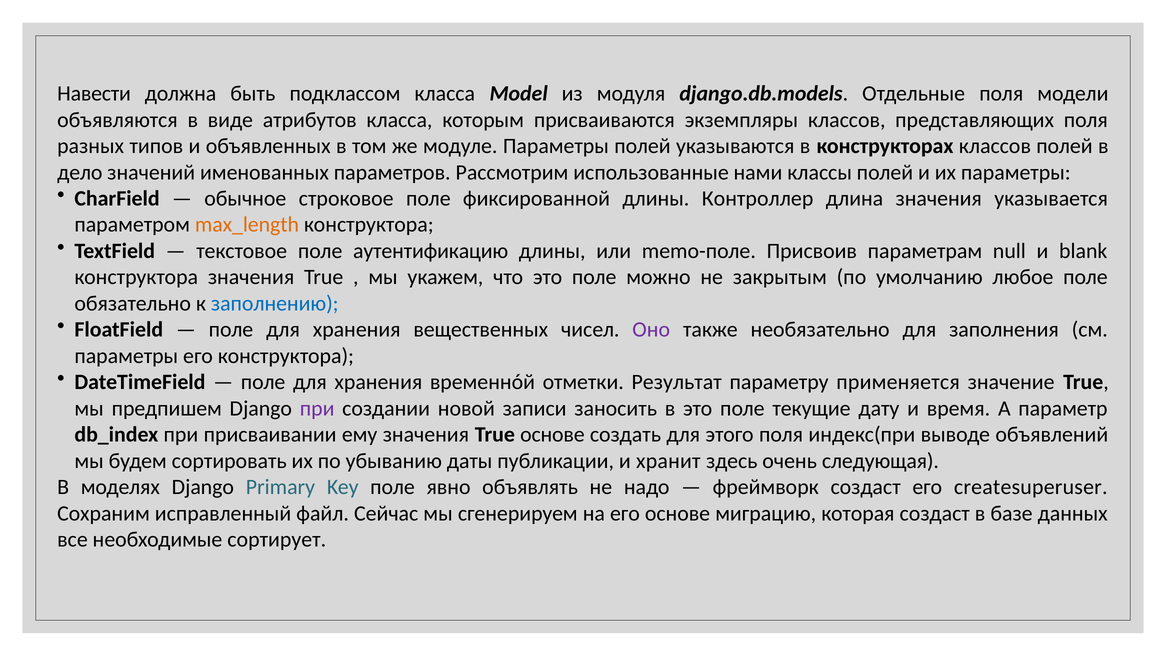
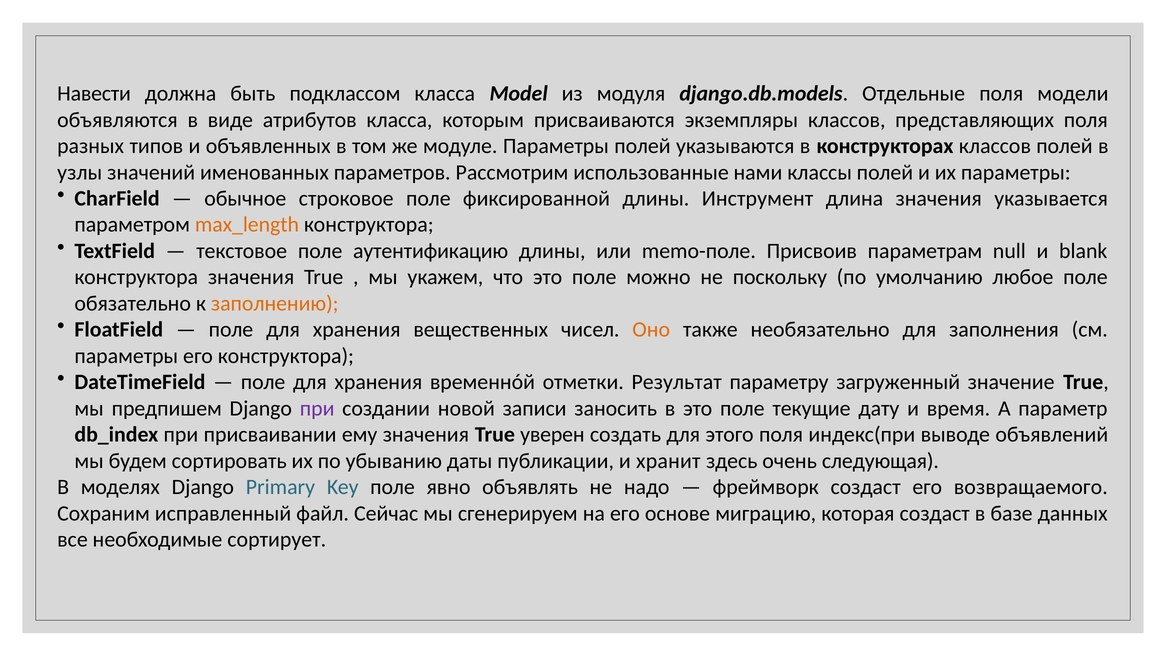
дело: дело -> узлы (80, 172)
Контроллер: Контроллер -> Инструмент (758, 198)
закрытым: закрытым -> поскольку (780, 277)
заполнению colour: blue -> orange (275, 303)
Оно colour: purple -> orange (651, 330)
применяется: применяется -> загруженный (898, 382)
True основе: основе -> уверен (552, 435)
createsuperuser: createsuperuser -> возвращаемого (1031, 487)
